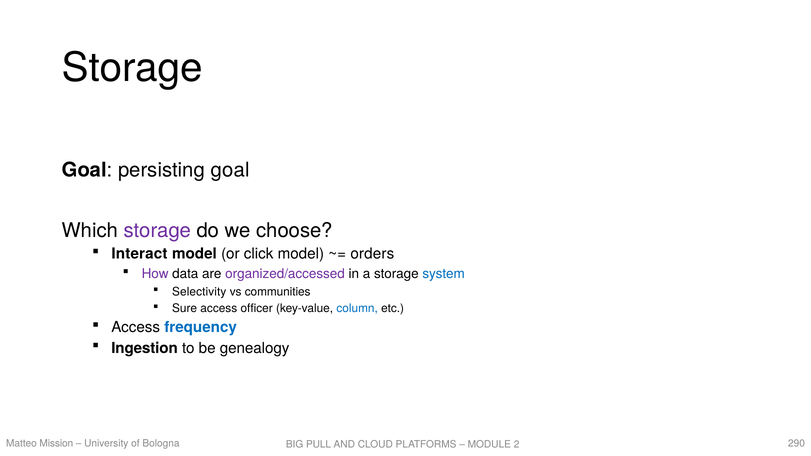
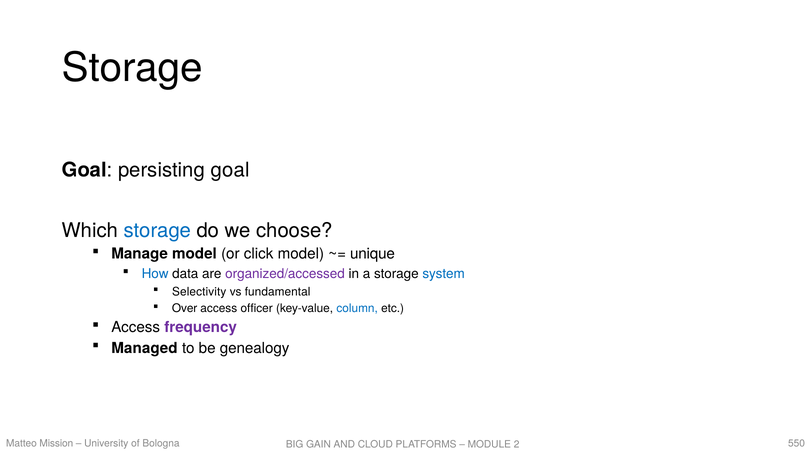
storage colour: purple -> blue (157, 231)
Interact: Interact -> Manage (140, 254)
orders: orders -> unique (372, 254)
How colour: purple -> blue (155, 274)
communities: communities -> fundamental (278, 292)
Sure: Sure -> Over (185, 309)
frequency colour: blue -> purple (201, 328)
Ingestion: Ingestion -> Managed (144, 348)
290: 290 -> 550 (797, 444)
PULL: PULL -> GAIN (318, 445)
